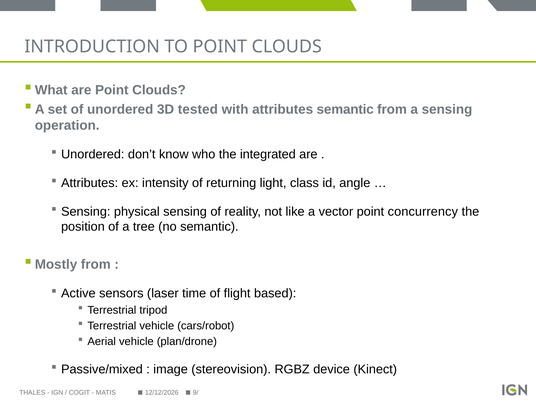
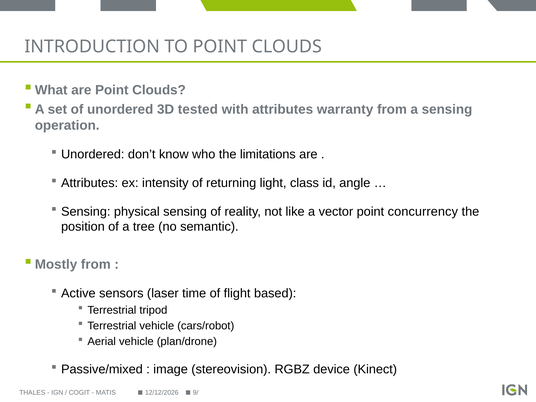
attributes semantic: semantic -> warranty (345, 109)
integrated: integrated -> limitations (268, 154)
